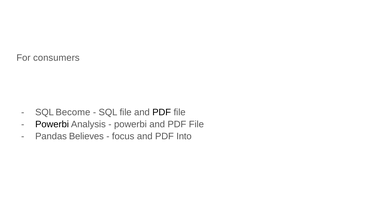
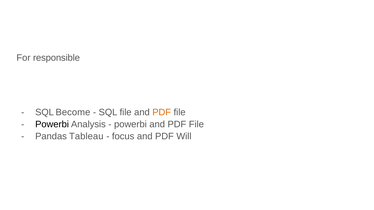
consumers: consumers -> responsible (56, 58)
PDF colour: black -> orange (162, 113)
Believes: Believes -> Tableau (86, 137)
Into: Into -> Will (184, 137)
